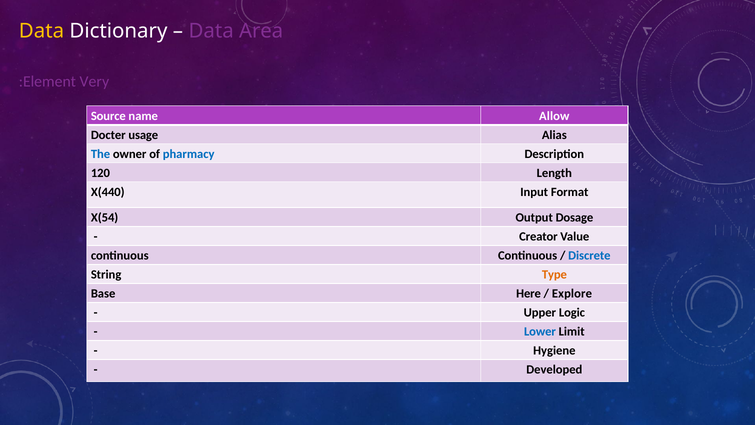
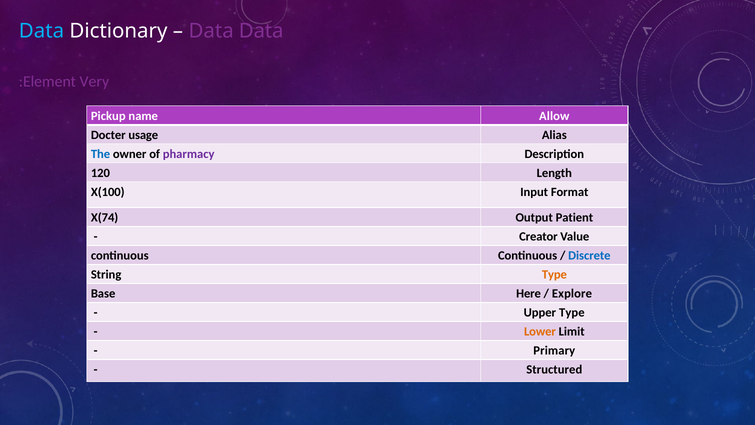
Data colour: yellow -> light blue (41, 31)
Data Area: Area -> Data (261, 31)
Source: Source -> Pickup (108, 116)
pharmacy colour: blue -> purple (189, 154)
X(440: X(440 -> X(100 (108, 192)
X(54: X(54 -> X(74 (105, 217)
Dosage: Dosage -> Patient (574, 217)
Upper Logic: Logic -> Type (572, 312)
Lower colour: blue -> orange (540, 331)
Hygiene: Hygiene -> Primary (554, 350)
Developed: Developed -> Structured (554, 369)
